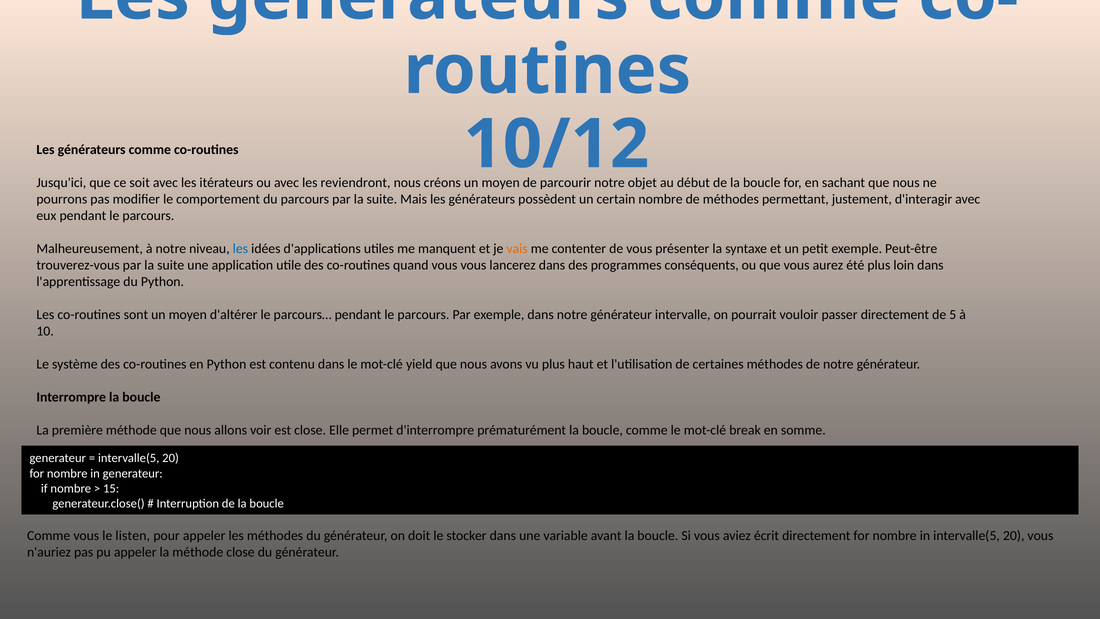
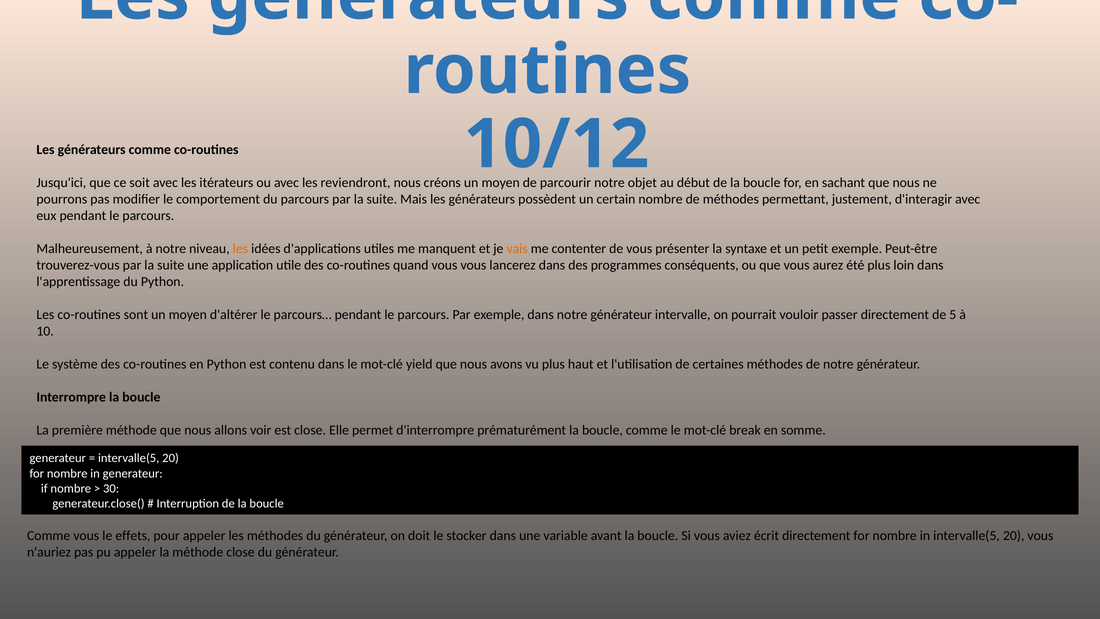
les colour: blue -> orange (240, 249)
15: 15 -> 30 (111, 488)
listen: listen -> effets (133, 535)
